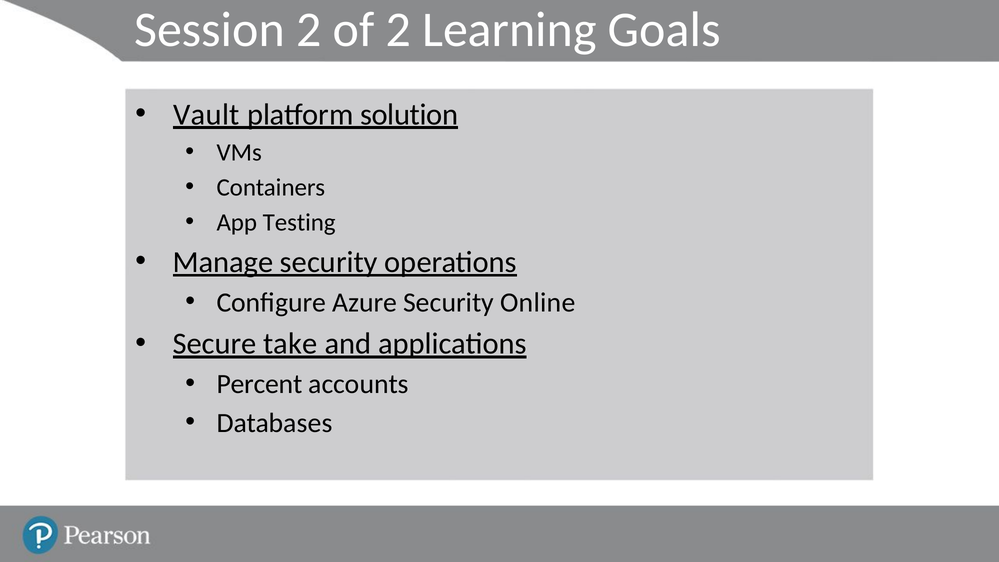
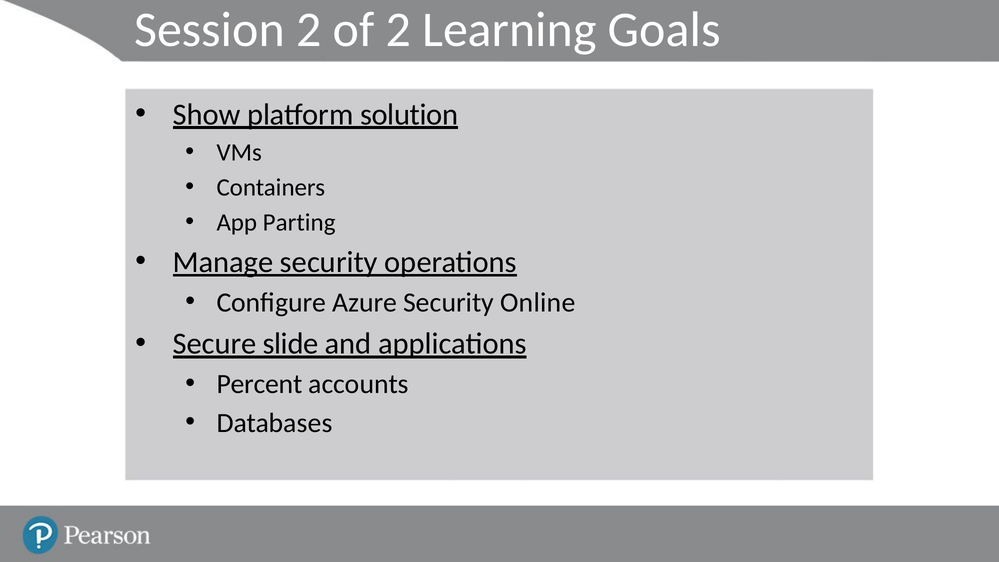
Vault: Vault -> Show (207, 114)
Testing: Testing -> Parting (299, 222)
take: take -> slide (291, 344)
